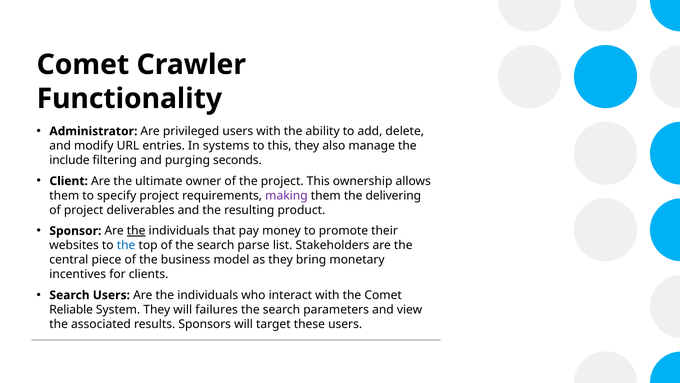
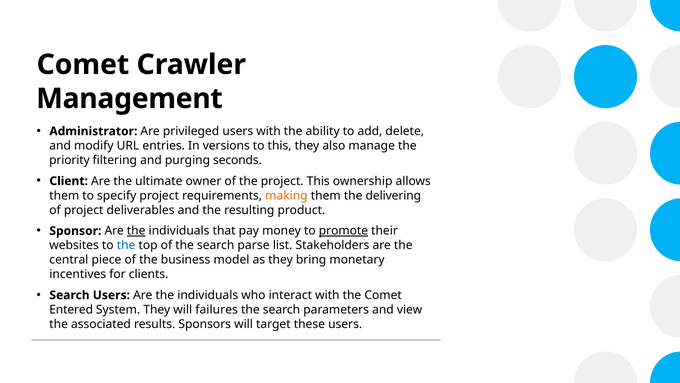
Functionality: Functionality -> Management (129, 99)
systems: systems -> versions (226, 146)
include: include -> priority (69, 160)
making colour: purple -> orange (286, 195)
promote underline: none -> present (343, 231)
Reliable: Reliable -> Entered (71, 309)
